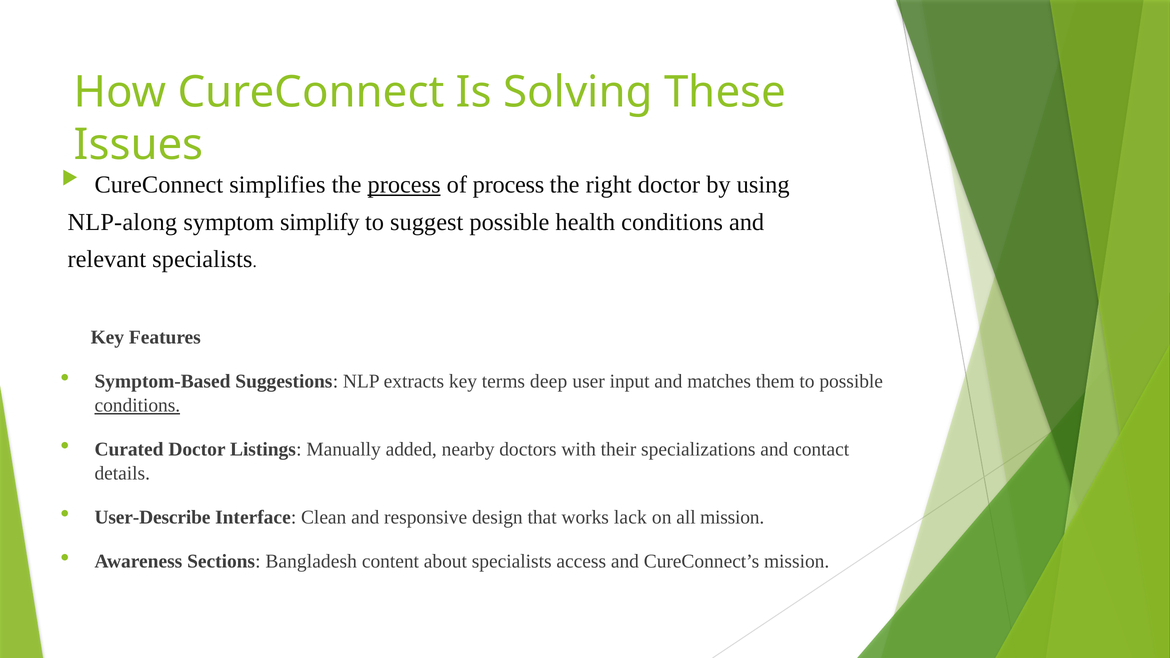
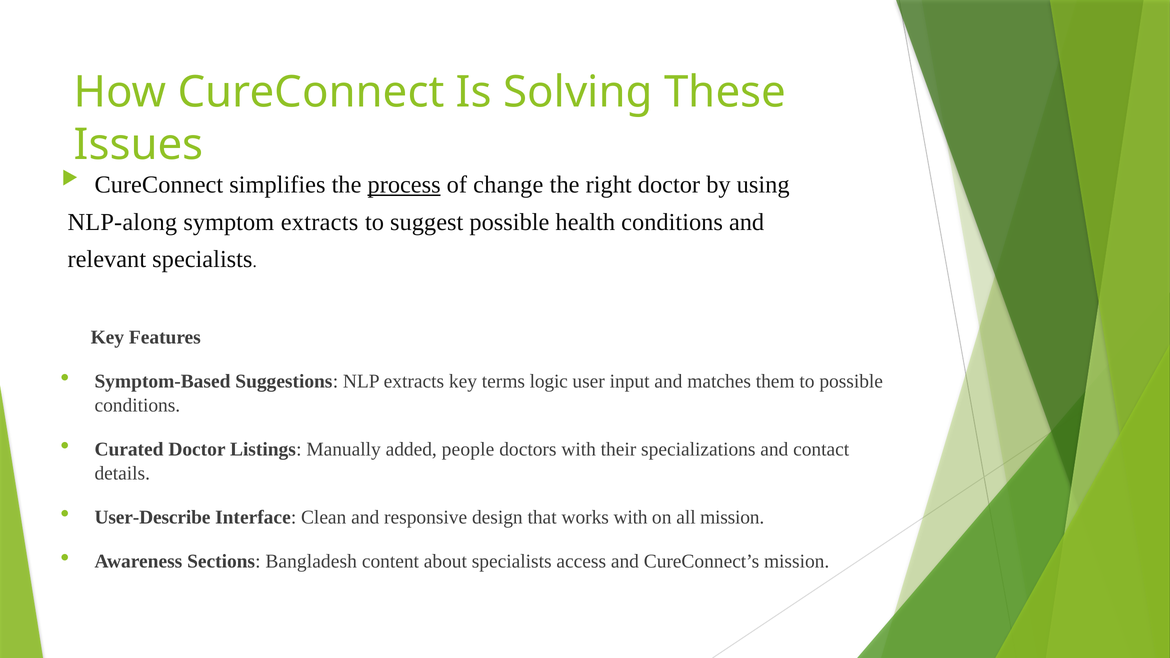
of process: process -> change (508, 185)
symptom simplify: simplify -> extracts (320, 222)
deep: deep -> logic (549, 381)
conditions underline: present -> none (137, 406)
nearby: nearby -> people (468, 449)
works lack: lack -> with (631, 517)
